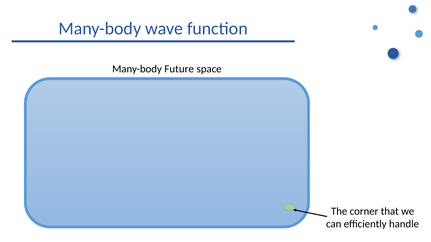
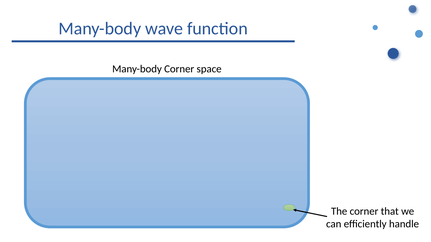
Many-body Future: Future -> Corner (179, 69)
